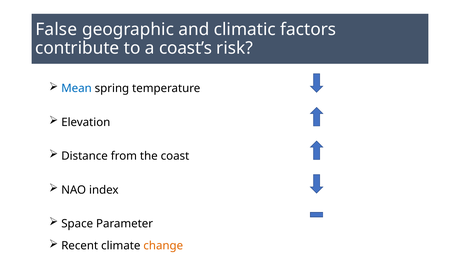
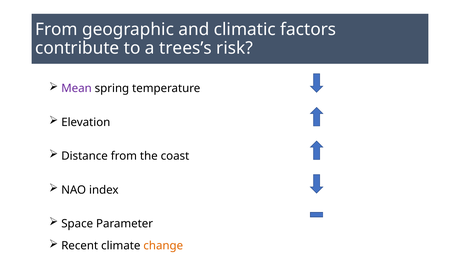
False: False -> From (56, 29)
coast’s: coast’s -> trees’s (185, 48)
Mean colour: blue -> purple (76, 88)
